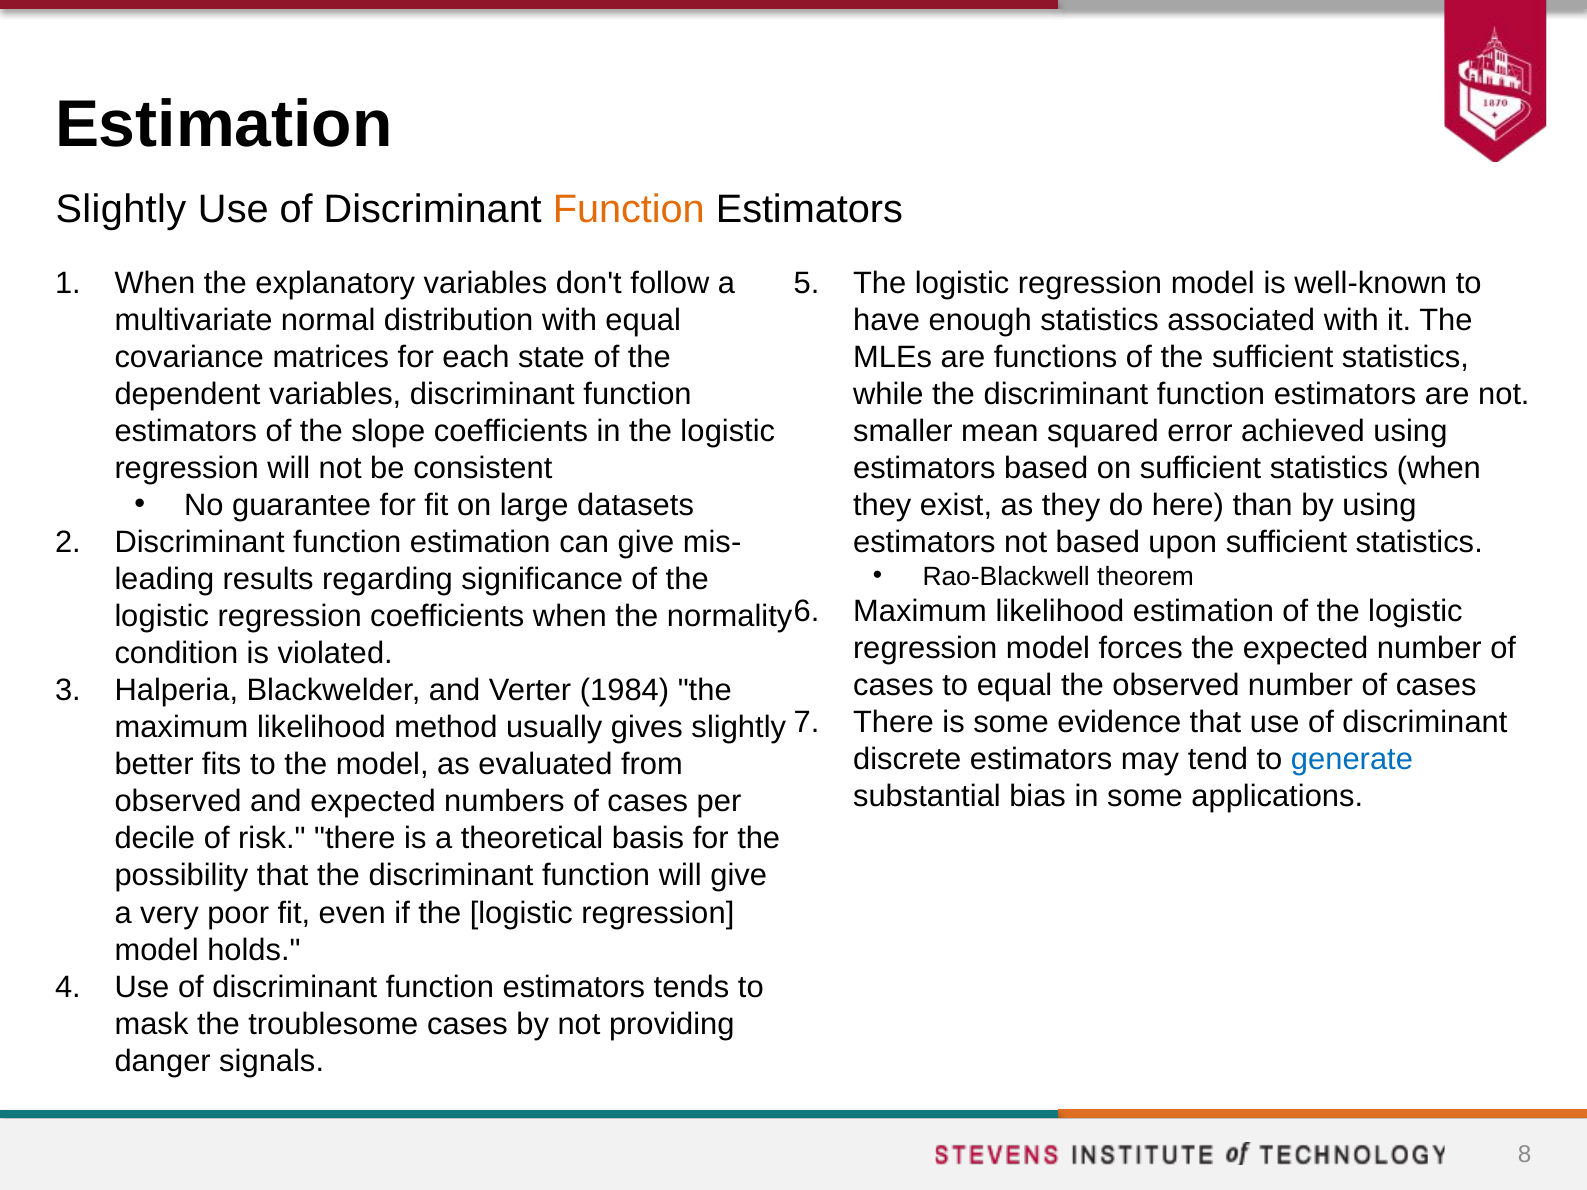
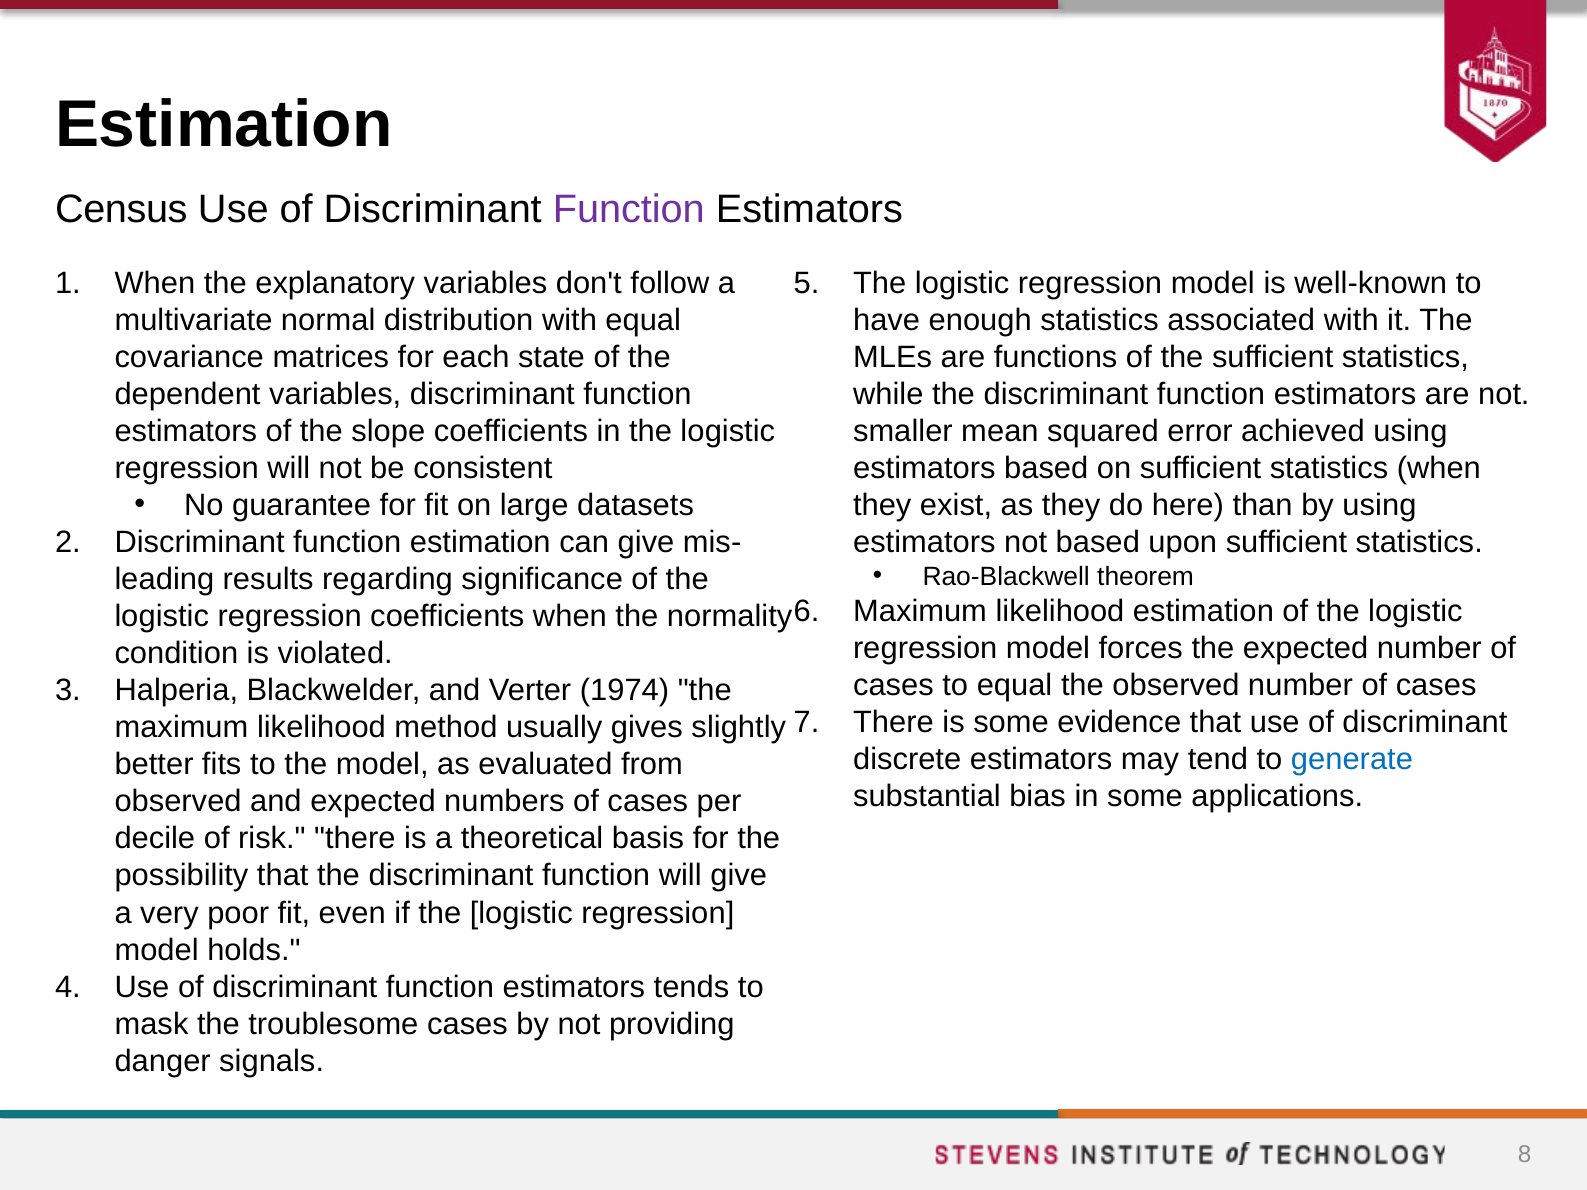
Slightly: Slightly -> Census (121, 209)
Function colour: orange -> purple (629, 209)
1984: 1984 -> 1974 (625, 691)
